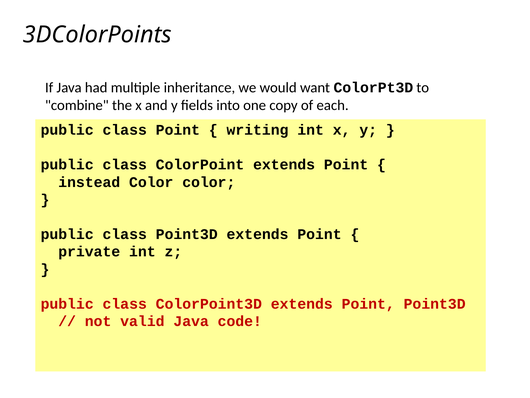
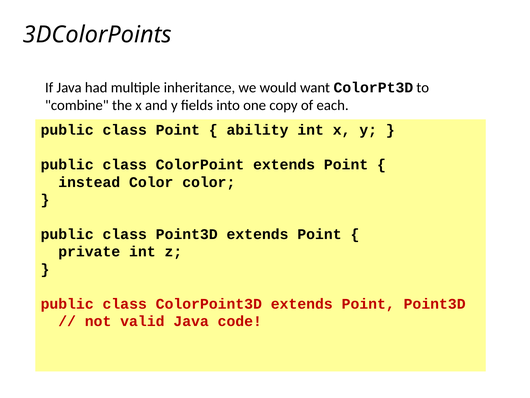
writing: writing -> ability (257, 130)
